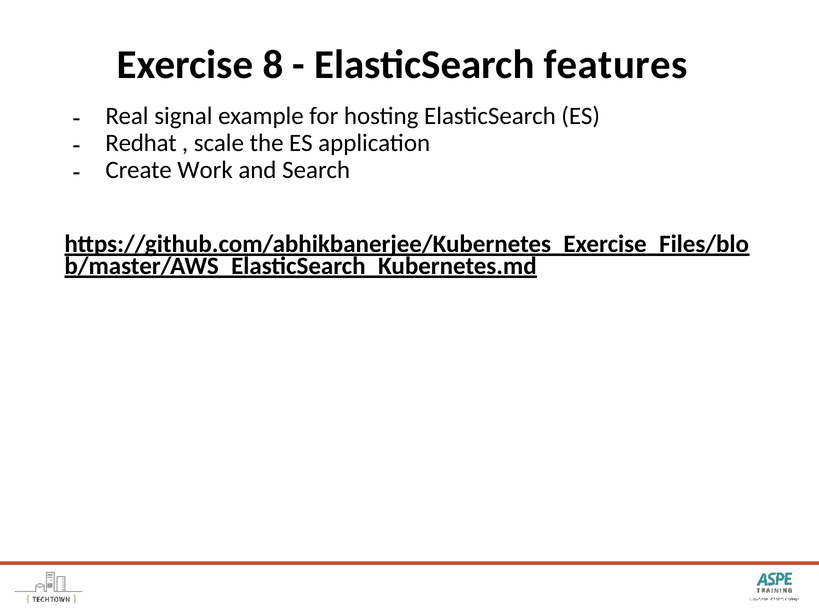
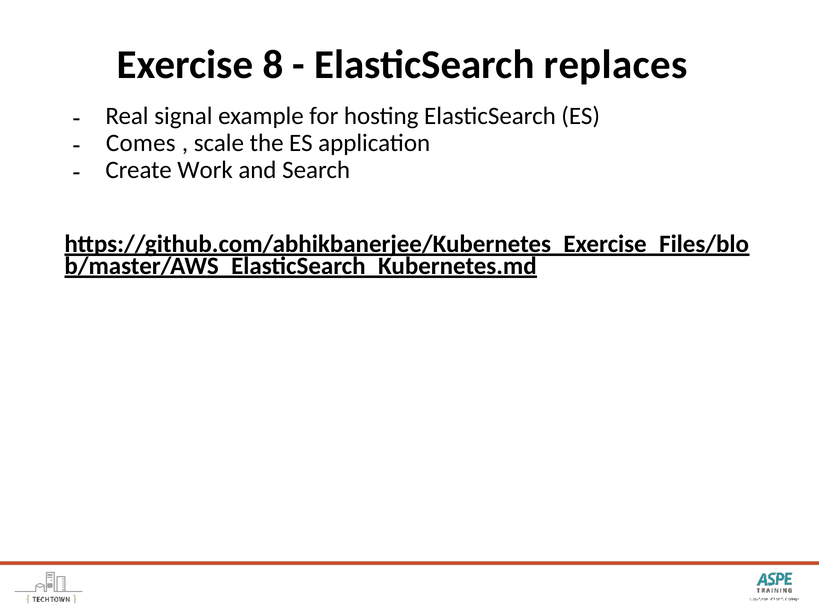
features: features -> replaces (616, 65)
Redhat: Redhat -> Comes (141, 143)
